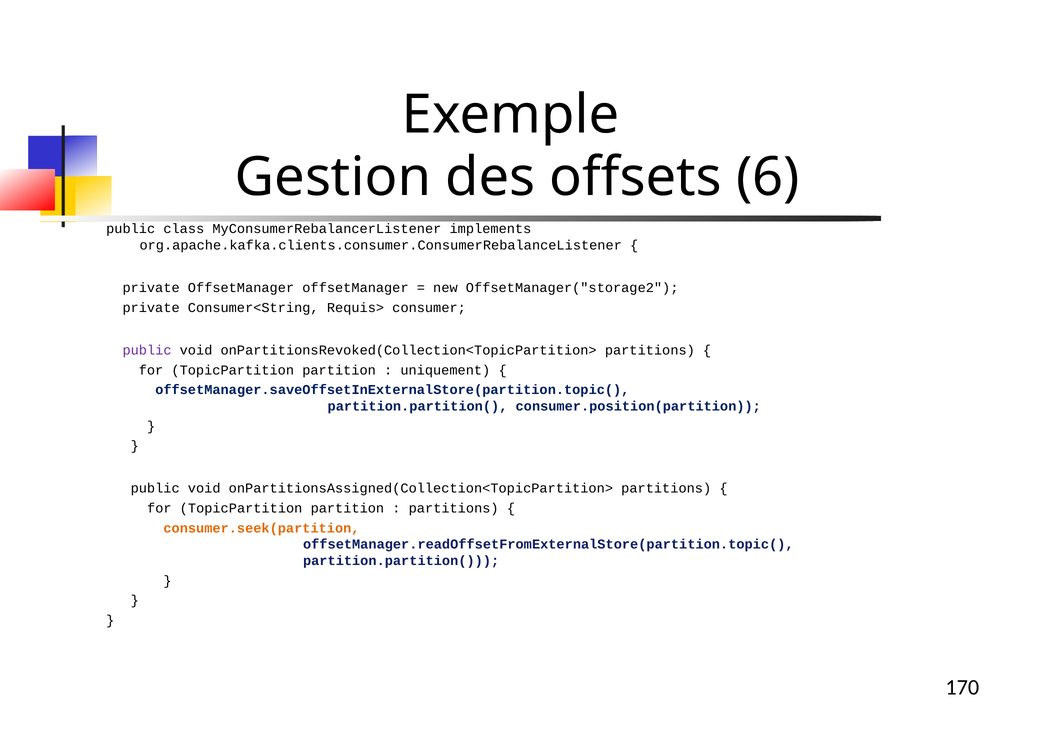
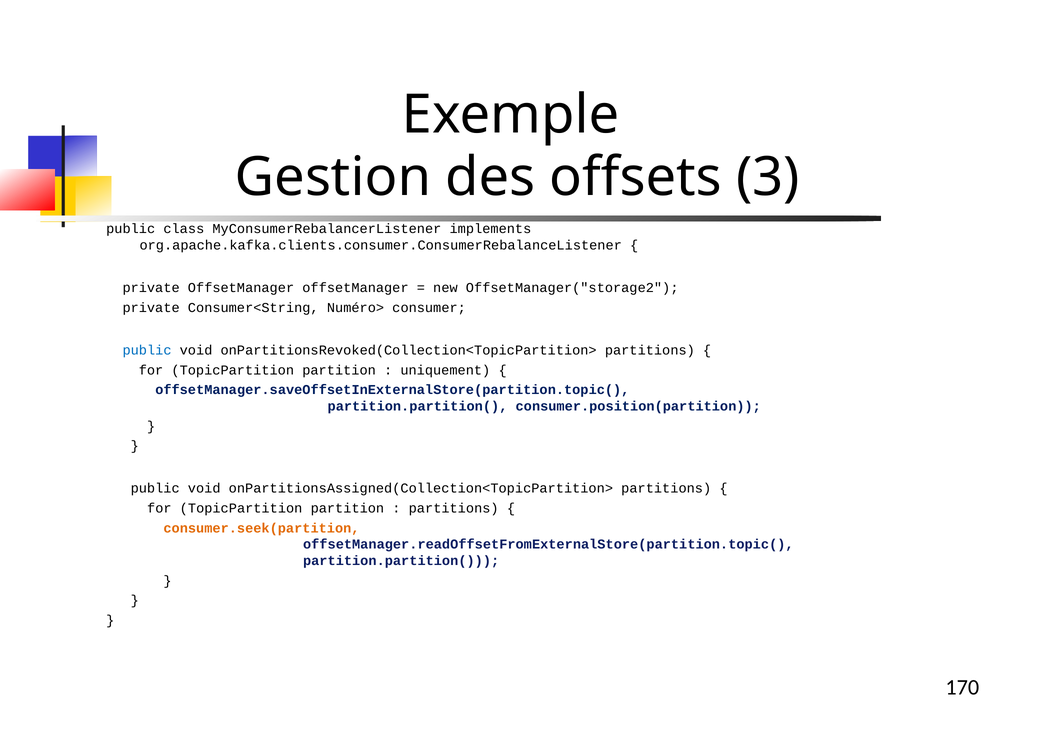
6: 6 -> 3 (768, 178)
Requis>: Requis> -> Numéro> (356, 308)
public colour: purple -> blue (147, 350)
